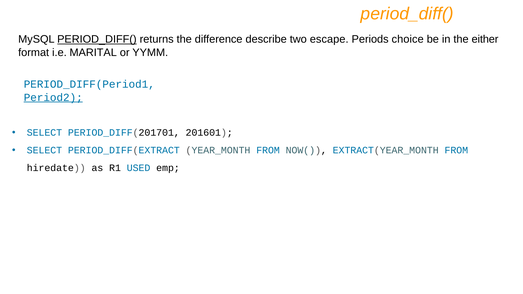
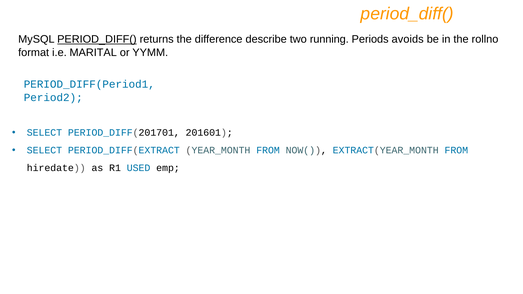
escape: escape -> running (329, 39)
choice: choice -> avoids (408, 39)
either: either -> rollno (485, 39)
Period2 underline: present -> none (53, 98)
